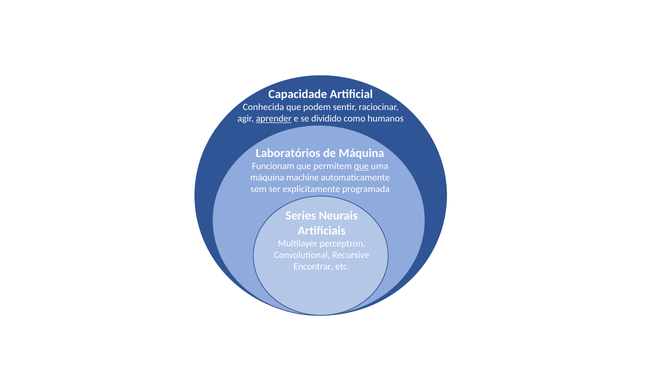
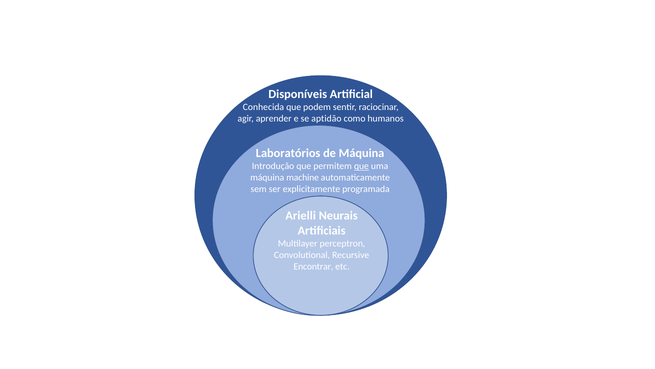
Capacidade: Capacidade -> Disponíveis (298, 94)
aprender underline: present -> none (274, 118)
dividido: dividido -> aptidão (326, 118)
Funcionam: Funcionam -> Introdução (273, 166)
Series: Series -> Arielli (301, 216)
